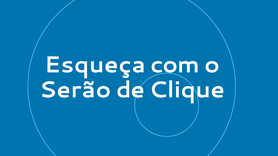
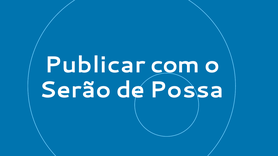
Esqueça: Esqueça -> Publicar (95, 65)
Clique: Clique -> Possa (187, 90)
